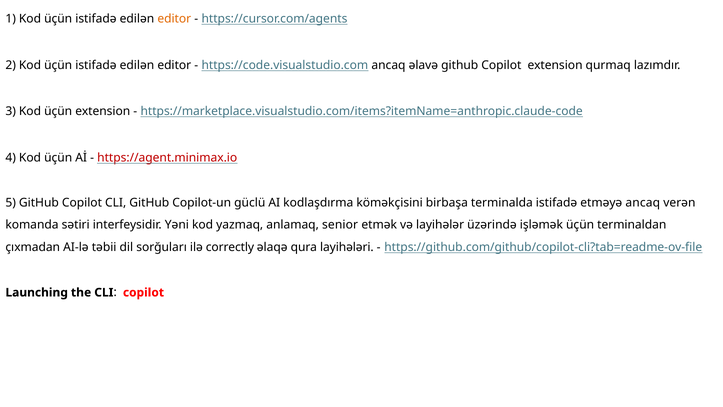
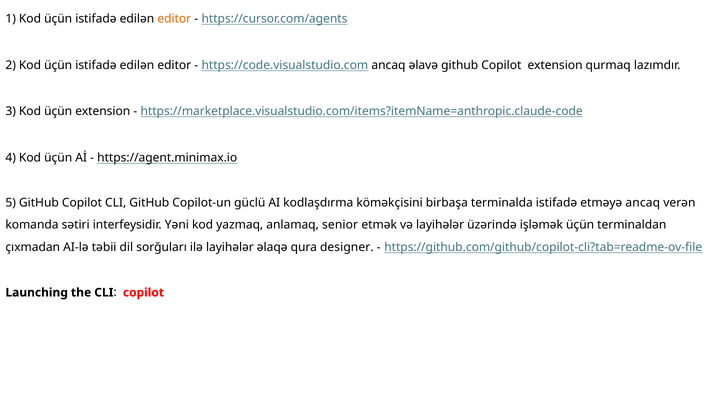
https://agent.minimax.io colour: red -> black (167, 158)
ilə correctly: correctly -> layihələr (230, 247)
layihələri: layihələri -> designer (347, 247)
